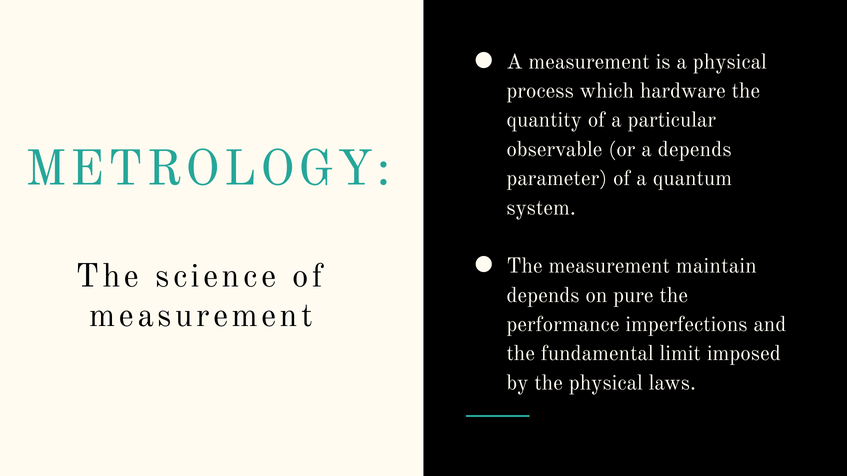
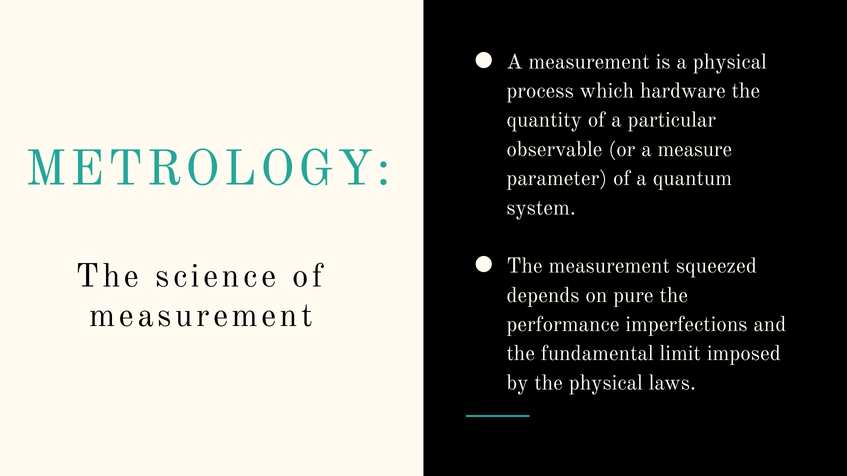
a depends: depends -> measure (695, 149)
maintain: maintain -> squeezed (716, 266)
